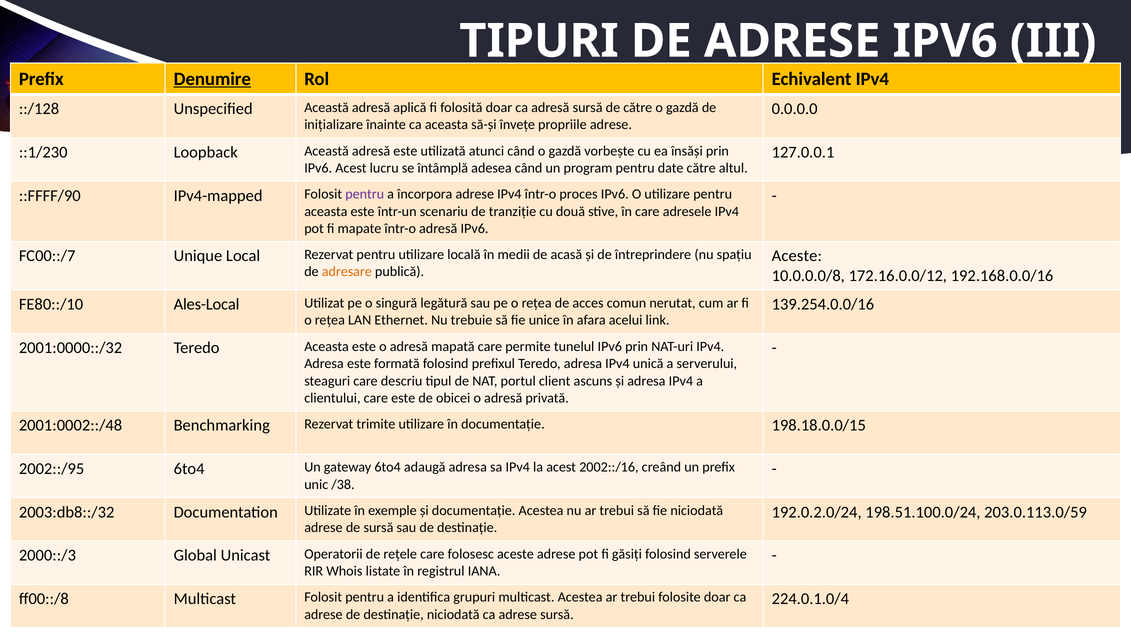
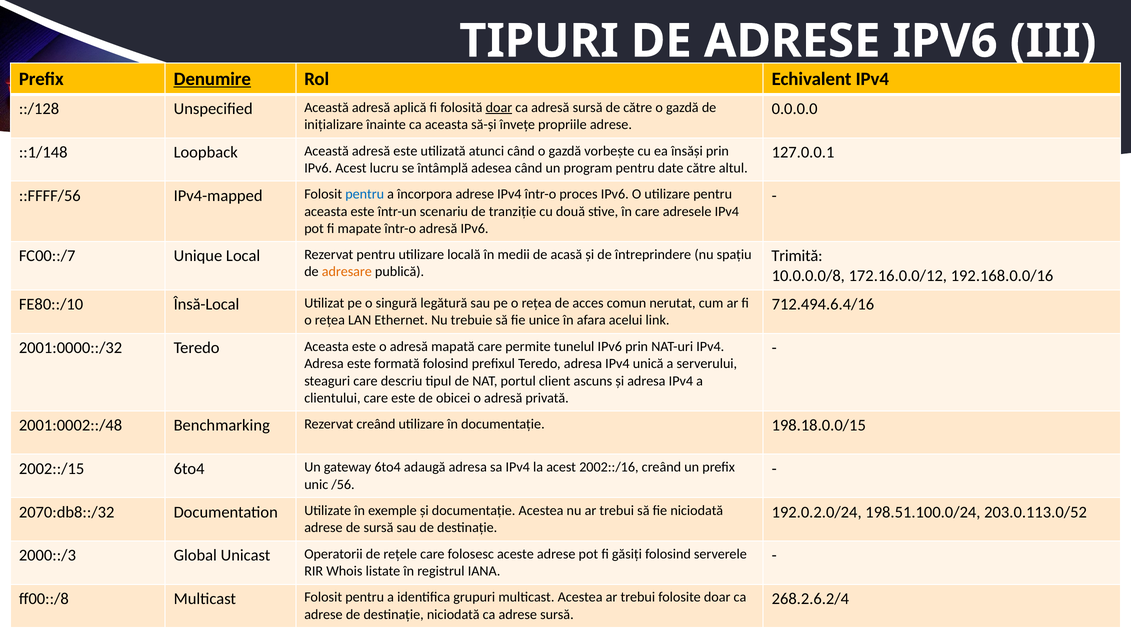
doar underline: none -> present (499, 108)
::1/230: ::1/230 -> ::1/148 (43, 152)
::FFFF/90: ::FFFF/90 -> ::FFFF/56 (50, 196)
pentru colour: purple -> blue (365, 194)
Aceste: Aceste -> Trimită (797, 256)
Ales-Local: Ales-Local -> Însă-Local (206, 305)
139.254.0.0/16: 139.254.0.0/16 -> 712.494.6.4/16 (823, 305)
Rezervat trimite: trimite -> creând (376, 424)
2002::/95: 2002::/95 -> 2002::/15 (52, 469)
/38: /38 -> /56 (343, 485)
2003:db8::/32: 2003:db8::/32 -> 2070:db8::/32 (67, 512)
203.0.113.0/59: 203.0.113.0/59 -> 203.0.113.0/52 (1036, 512)
224.0.1.0/4: 224.0.1.0/4 -> 268.2.6.2/4 (810, 599)
